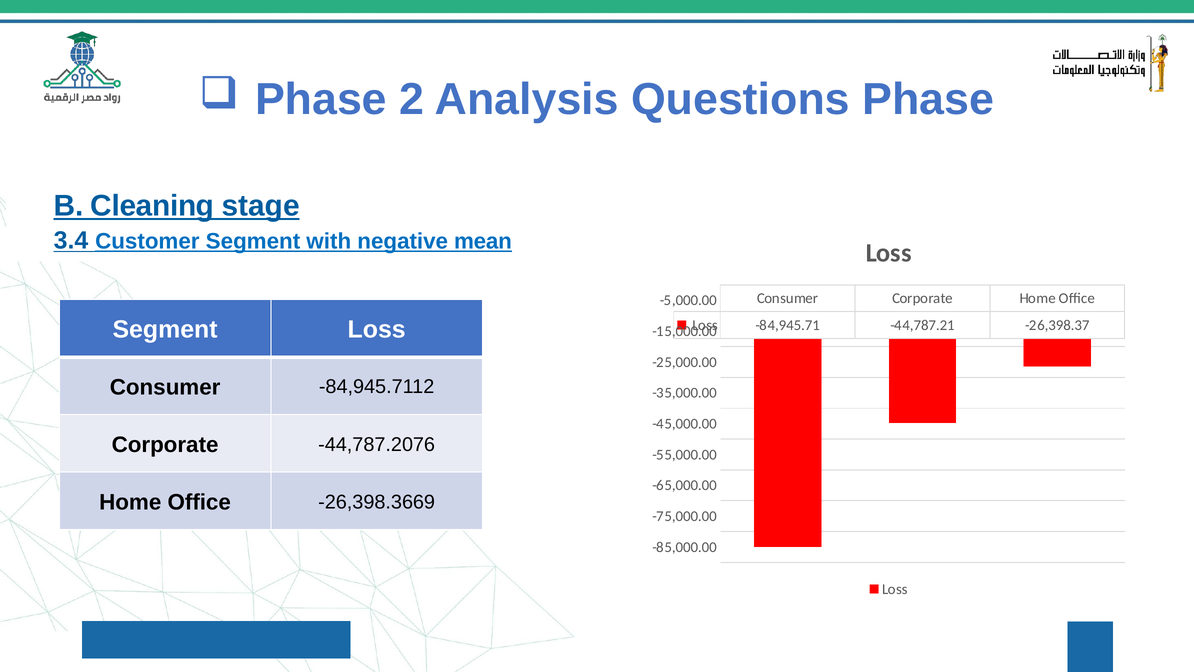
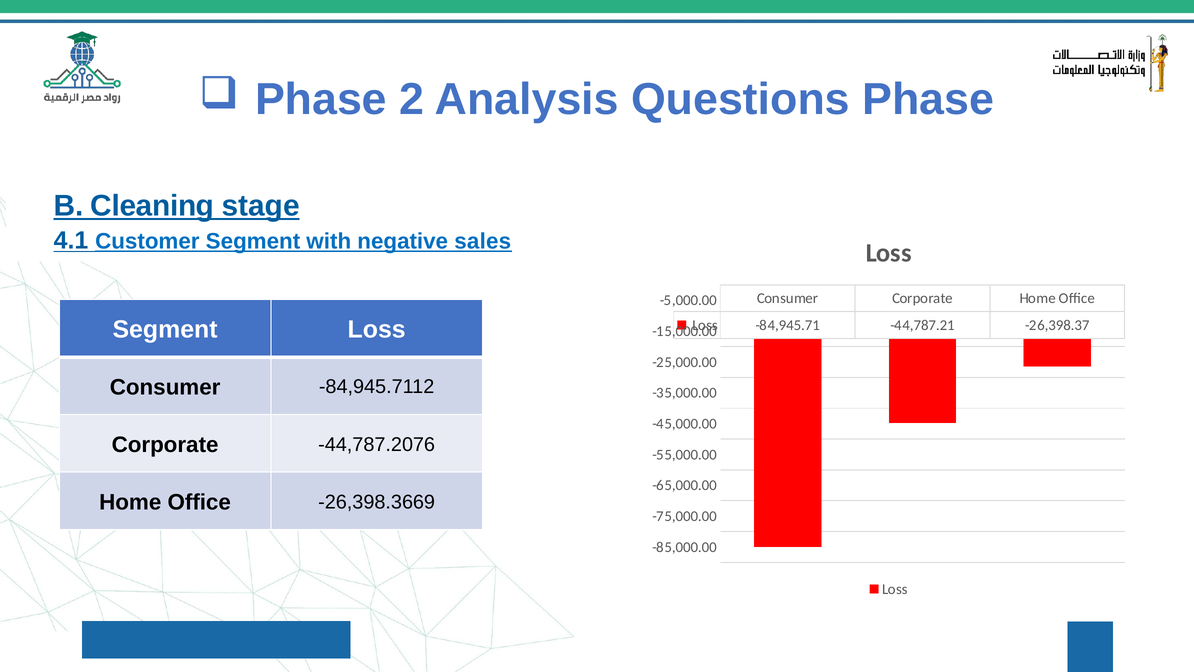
3.4: 3.4 -> 4.1 (71, 240)
mean: mean -> sales (483, 241)
